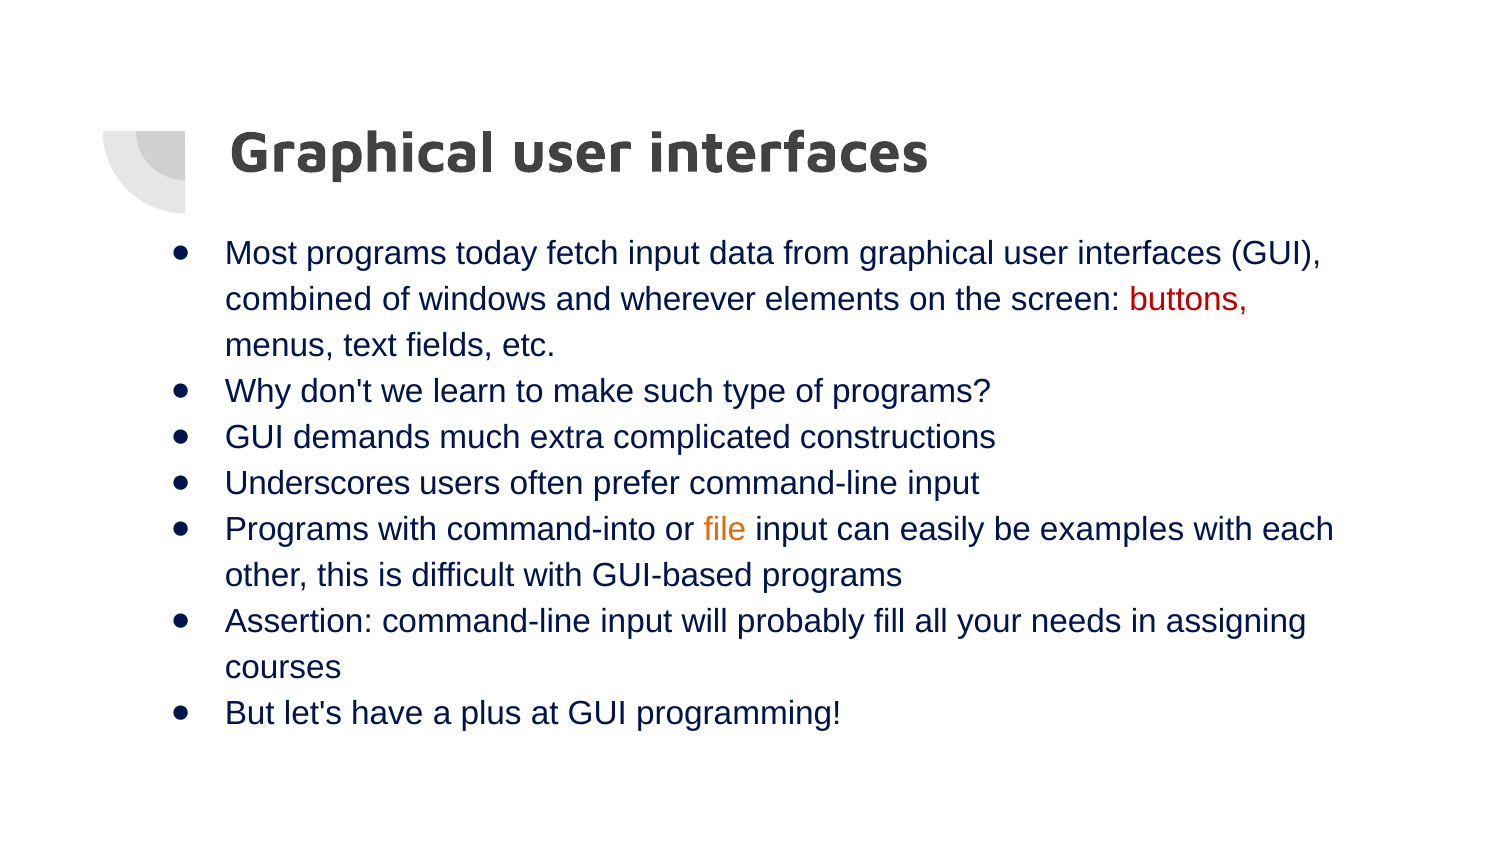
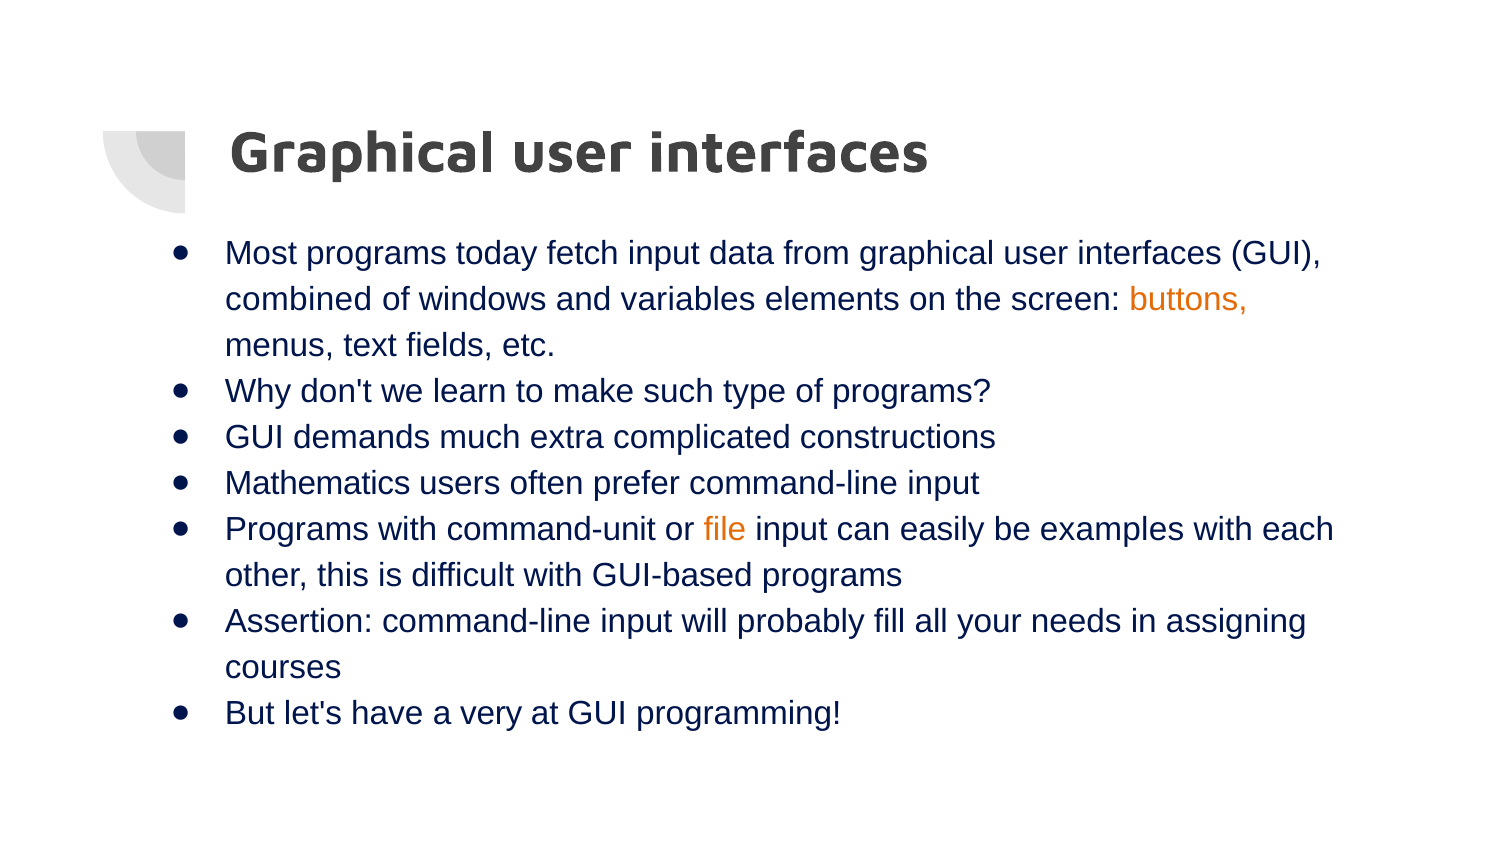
wherever: wherever -> variables (688, 300)
buttons colour: red -> orange (1188, 300)
Underscores: Underscores -> Mathematics (318, 484)
command-into: command-into -> command-unit (551, 530)
plus: plus -> very (491, 714)
